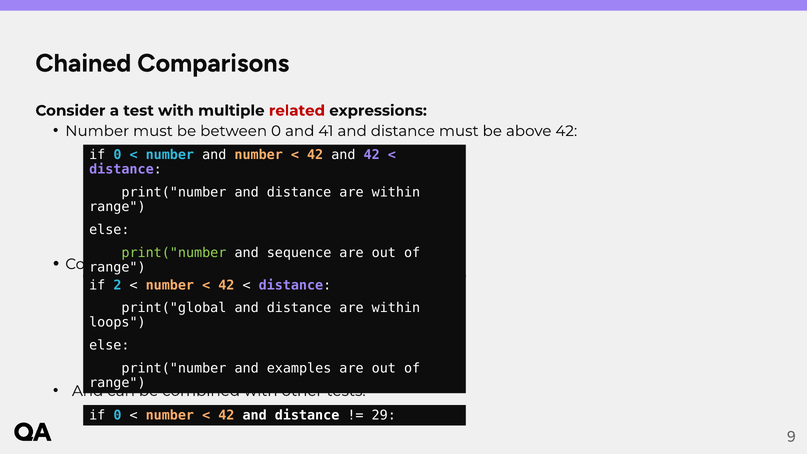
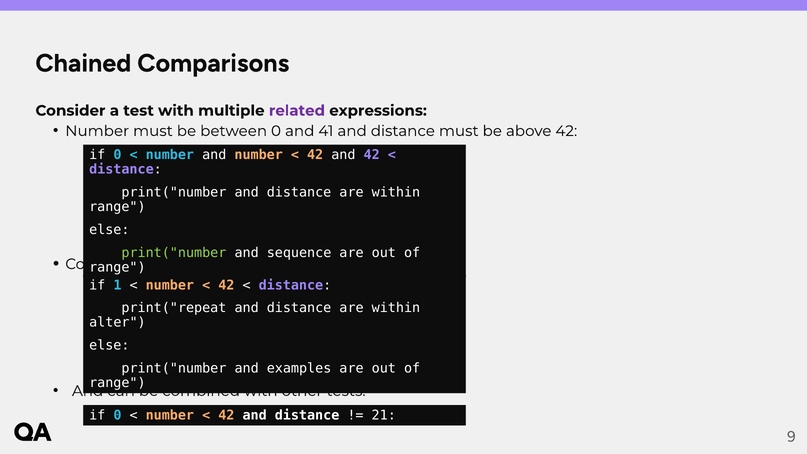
related colour: red -> purple (297, 111)
2: 2 -> 1 (117, 285)
print("global: print("global -> print("repeat (174, 308)
loops: loops -> alter (117, 322)
29: 29 -> 21 (384, 415)
